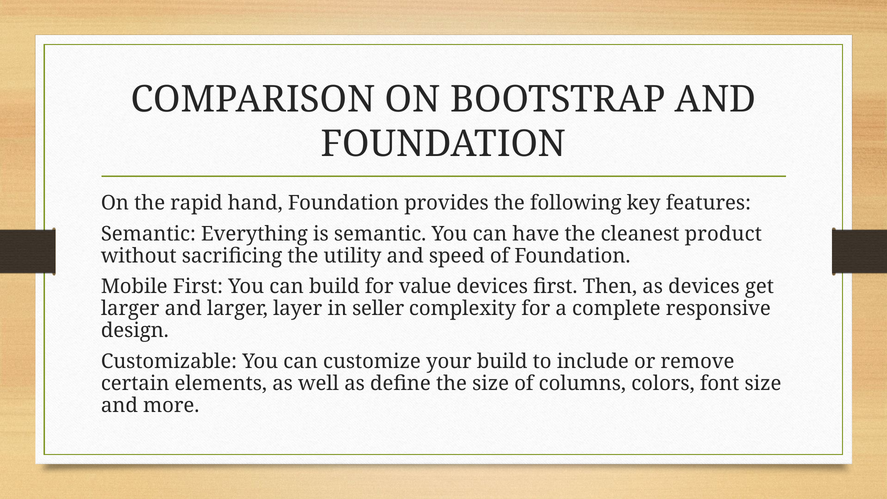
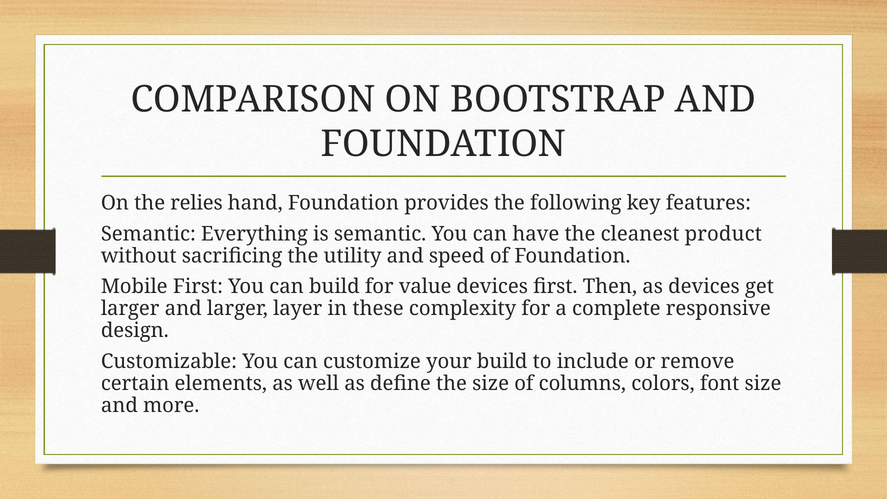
rapid: rapid -> relies (197, 203)
seller: seller -> these (378, 309)
